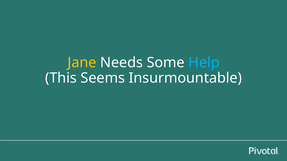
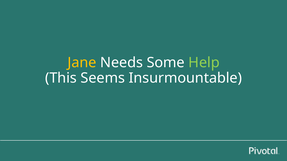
Help colour: light blue -> light green (204, 63)
